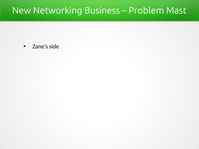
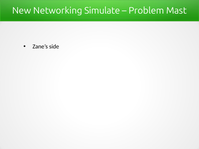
Business: Business -> Simulate (102, 11)
